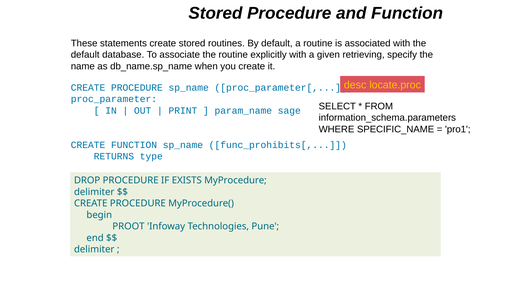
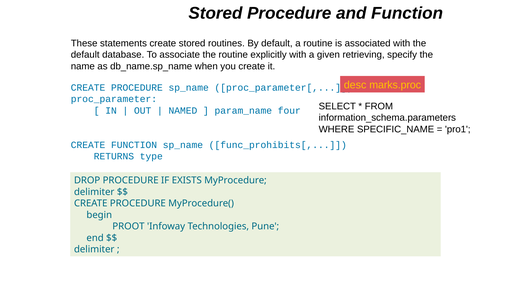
locate.proc: locate.proc -> marks.proc (395, 85)
PRINT: PRINT -> NAMED (183, 111)
sage: sage -> four (289, 111)
